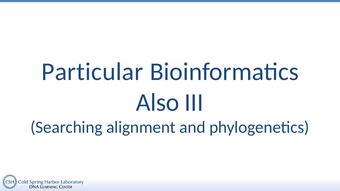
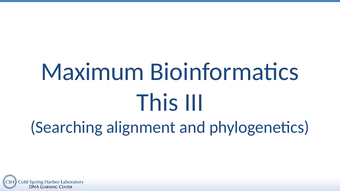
Particular: Particular -> Maximum (93, 72)
Also: Also -> This (157, 103)
